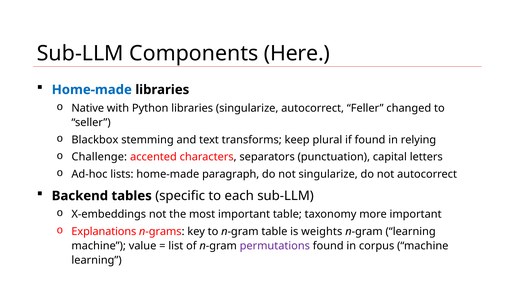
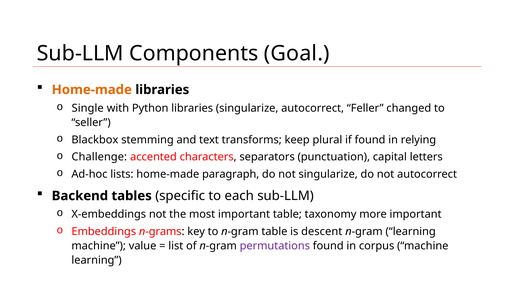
Here: Here -> Goal (297, 53)
Home-made colour: blue -> orange (92, 90)
Native: Native -> Single (88, 108)
Explanations: Explanations -> Embeddings (104, 232)
weights: weights -> descent (322, 232)
